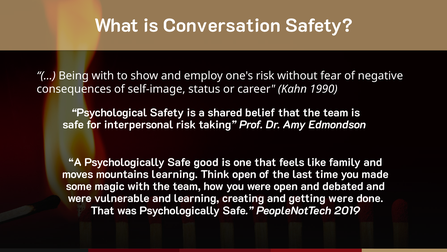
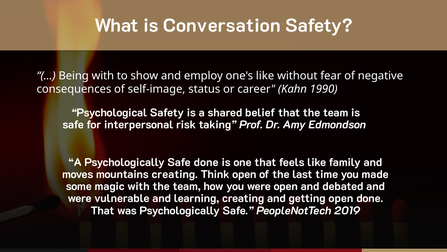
one's risk: risk -> like (265, 76)
Safe good: good -> done (206, 162)
mountains learning: learning -> creating (175, 174)
getting were: were -> open (341, 198)
